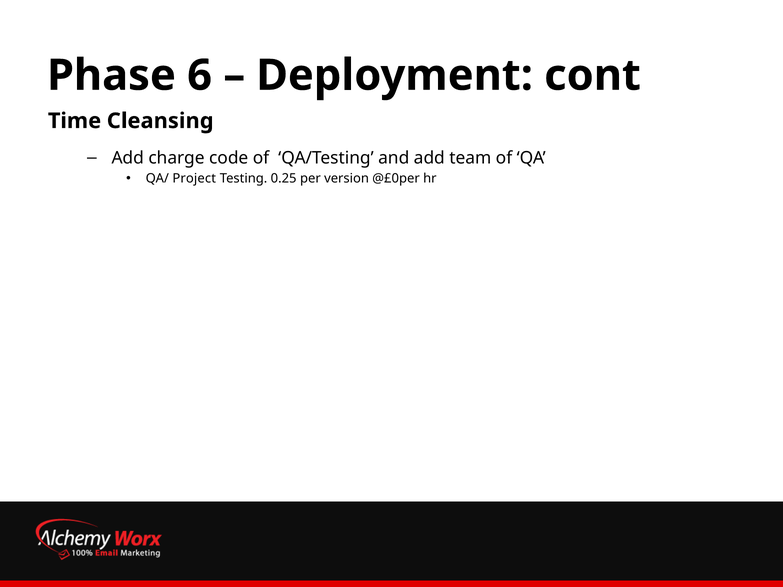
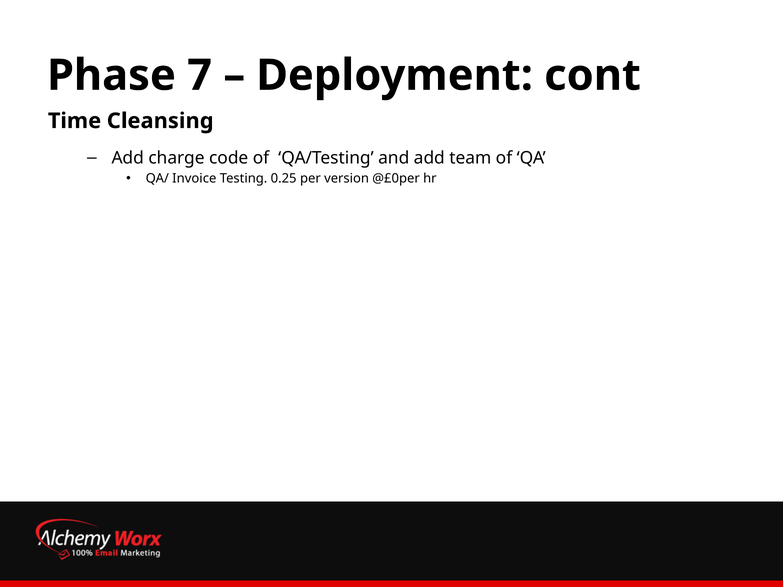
6: 6 -> 7 (200, 75)
Project: Project -> Invoice (194, 179)
